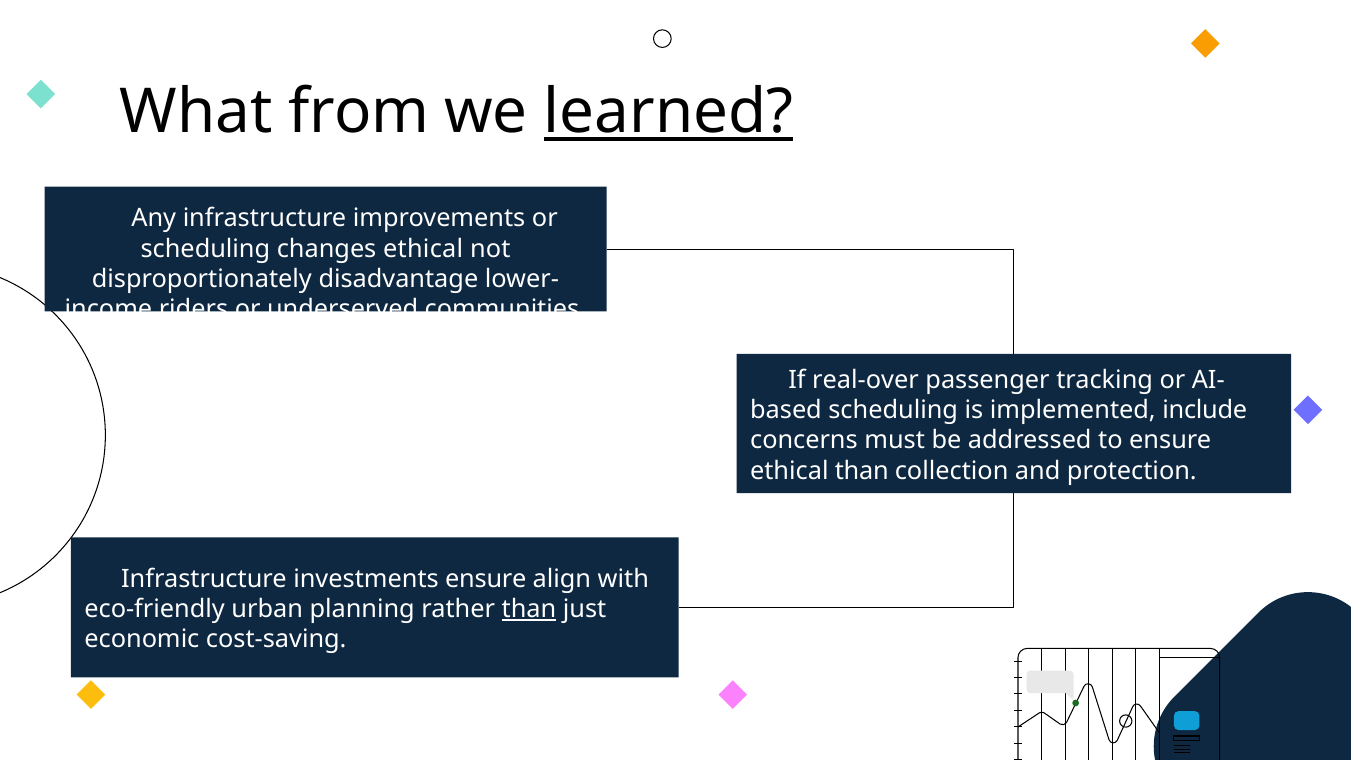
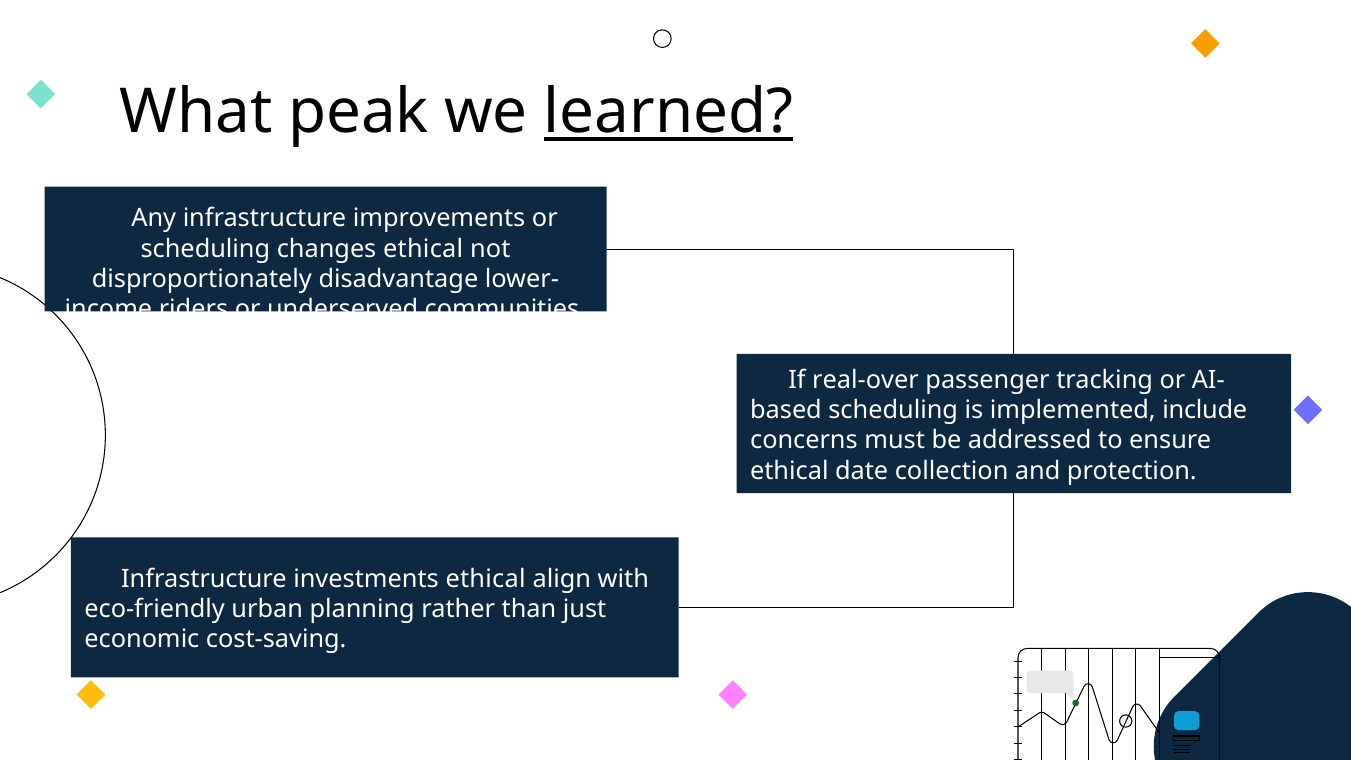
from: from -> peak (359, 112)
ethical than: than -> date (862, 471)
investments ensure: ensure -> ethical (486, 579)
than underline: present -> none (529, 609)
